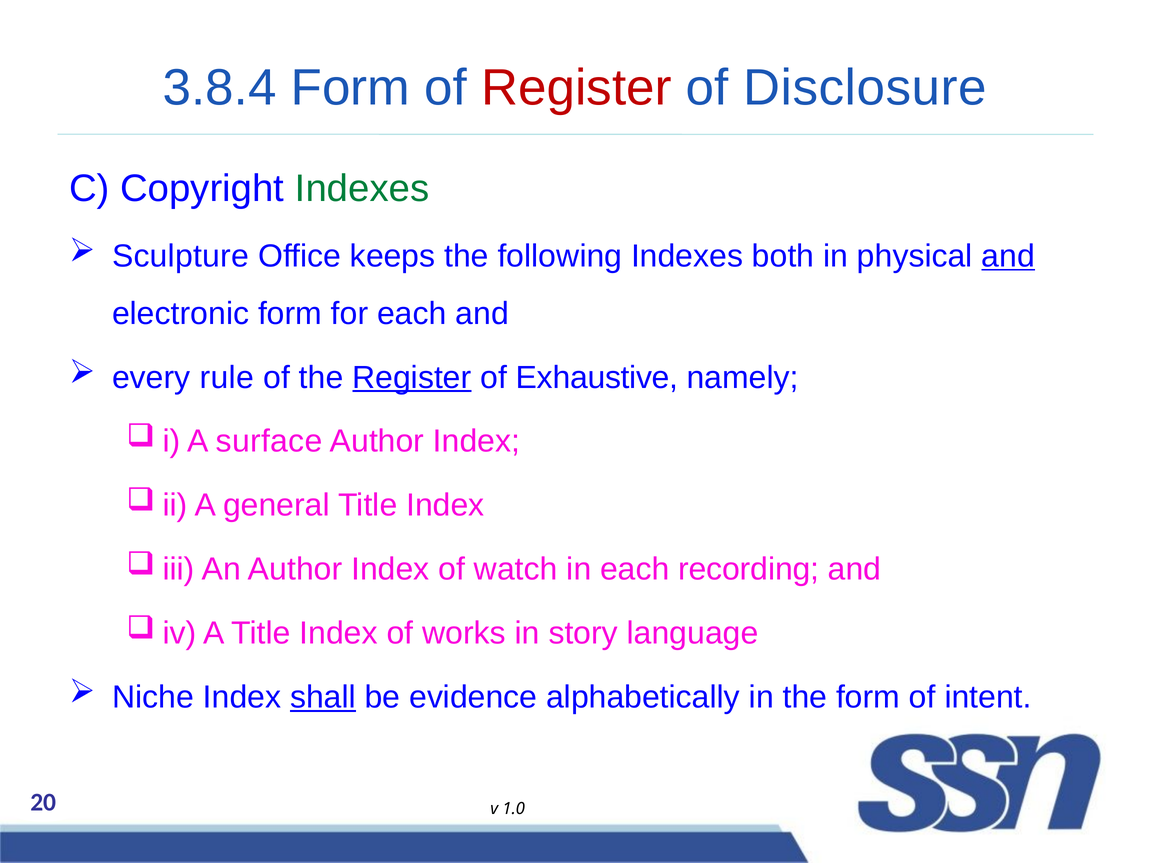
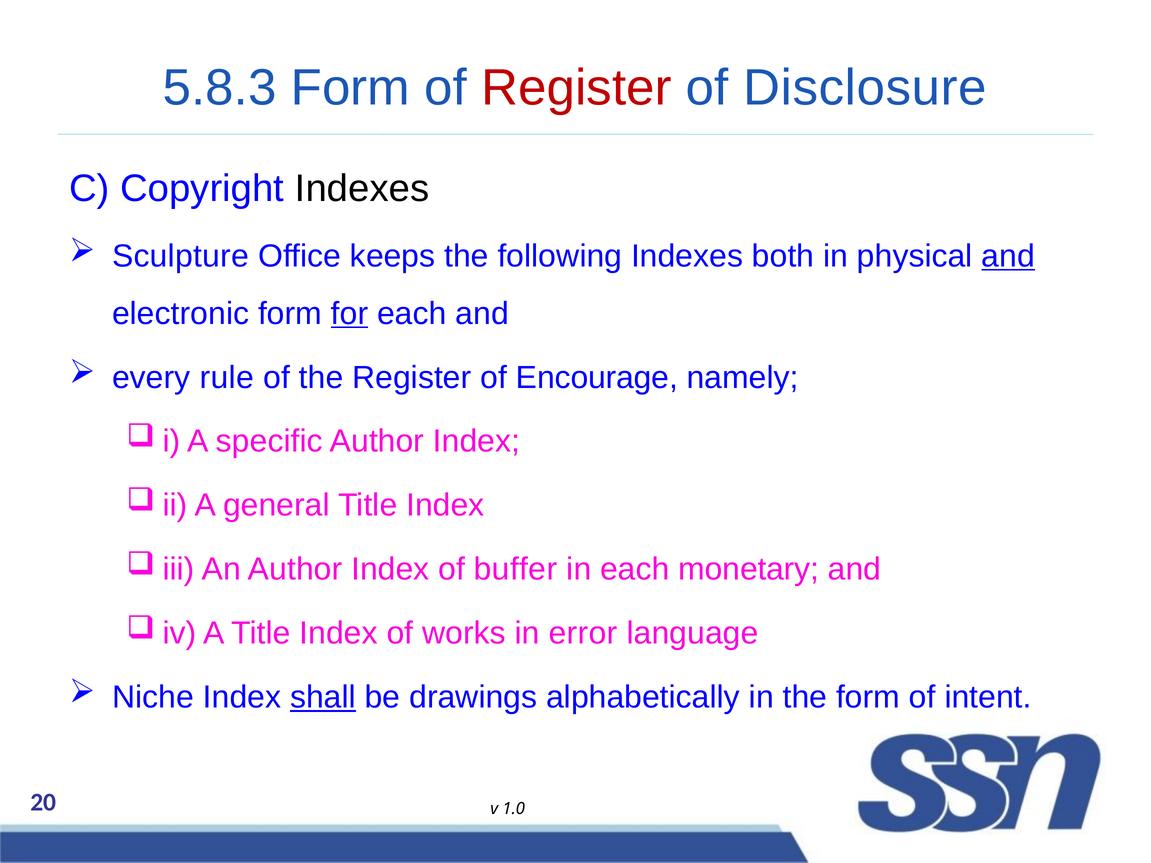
3.8.4: 3.8.4 -> 5.8.3 (220, 88)
Indexes colour: green -> black (362, 189)
for underline: none -> present (350, 314)
Register underline: present -> none (412, 378)
Exhaustive: Exhaustive -> Encourage (597, 378)
surface: surface -> specific (269, 442)
watch: watch -> buffer (516, 569)
recording: recording -> monetary (749, 569)
story: story -> error (583, 633)
evidence: evidence -> drawings (473, 697)
